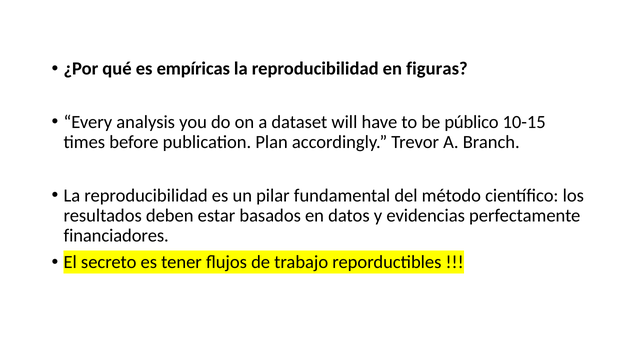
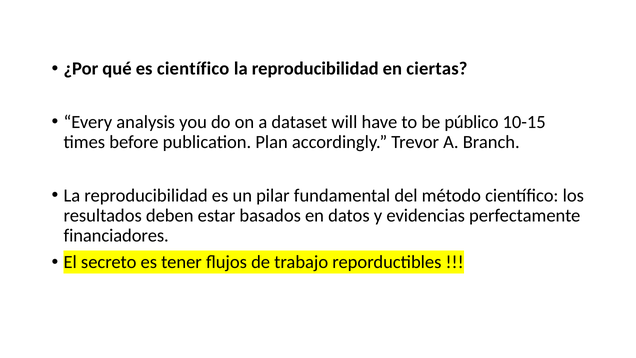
es empíricas: empíricas -> científico (193, 69)
figuras: figuras -> ciertas (437, 69)
